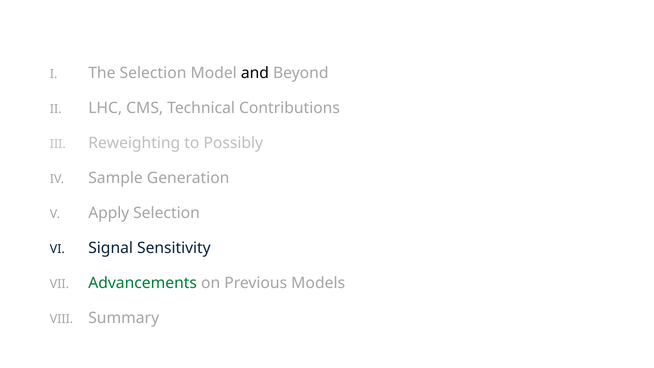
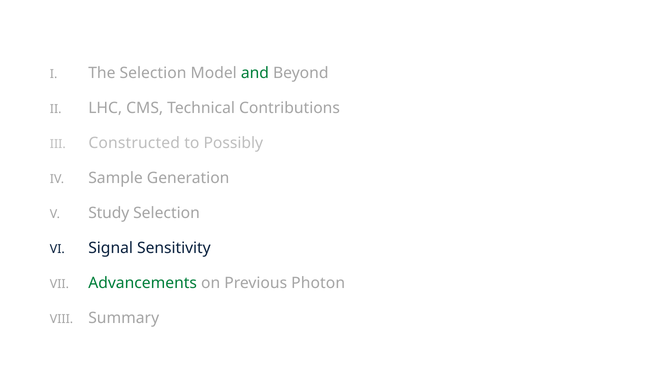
and colour: black -> green (255, 73)
Reweighting: Reweighting -> Constructed (134, 143)
Apply: Apply -> Study (109, 213)
Models: Models -> Photon (318, 283)
